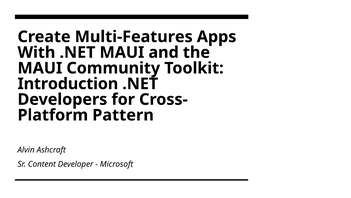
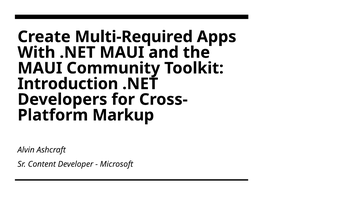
Multi-Features: Multi-Features -> Multi-Required (134, 37)
Pattern: Pattern -> Markup (123, 115)
